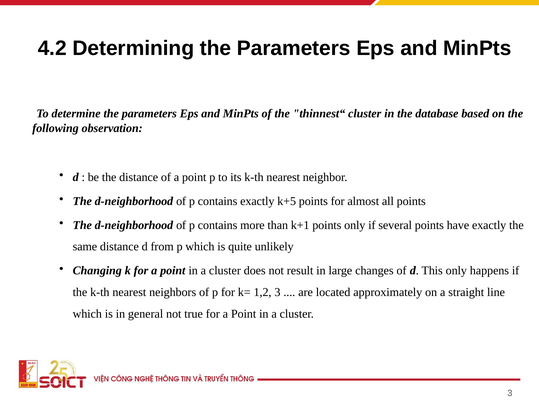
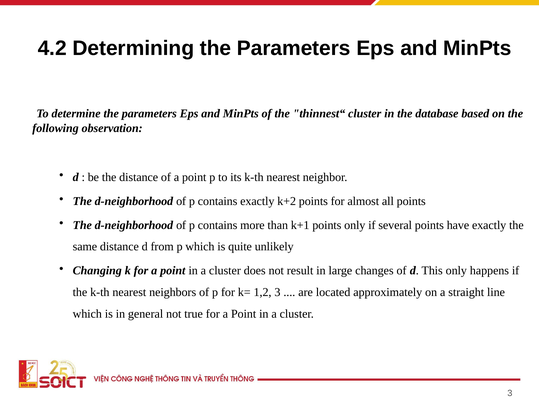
k+5: k+5 -> k+2 (287, 201)
